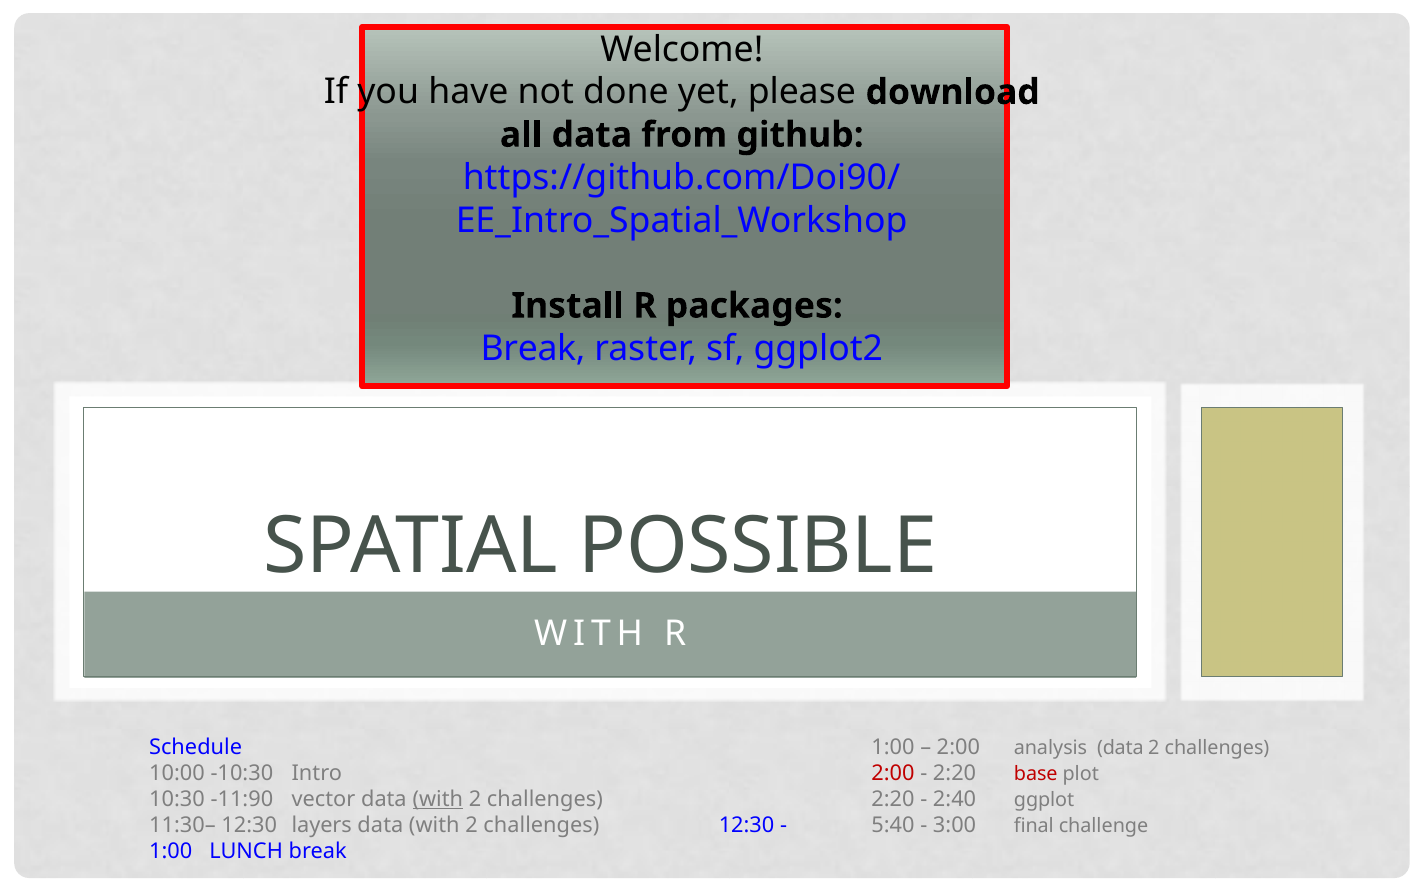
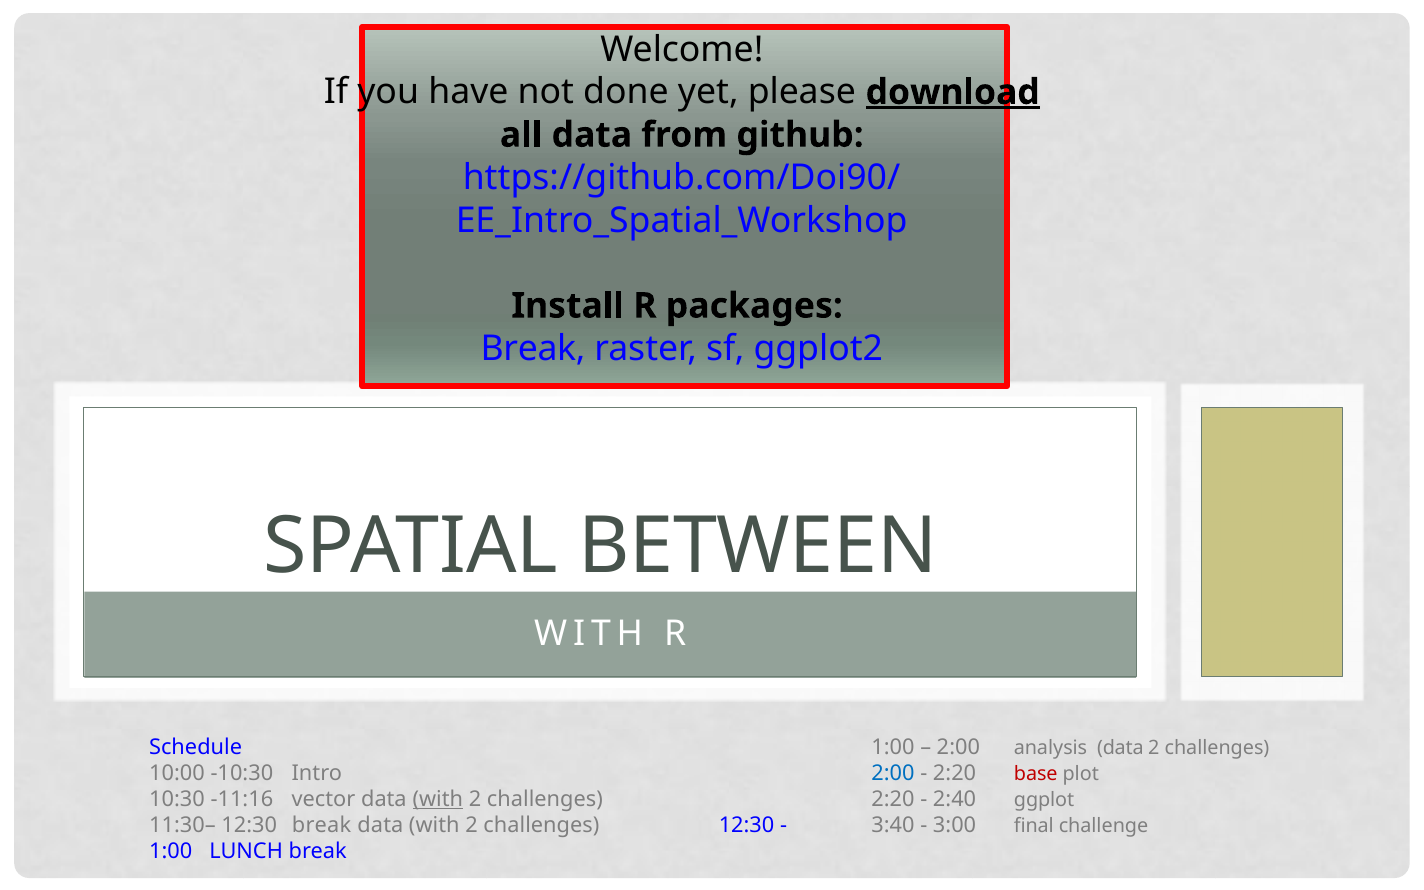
download underline: none -> present (953, 92)
POSSIBLE: POSSIBLE -> BETWEEN (758, 546)
2:00 colour: red -> blue (893, 773)
-11:90: -11:90 -> -11:16 (242, 799)
12:30 layers: layers -> break (322, 825)
5:40: 5:40 -> 3:40 (893, 825)
